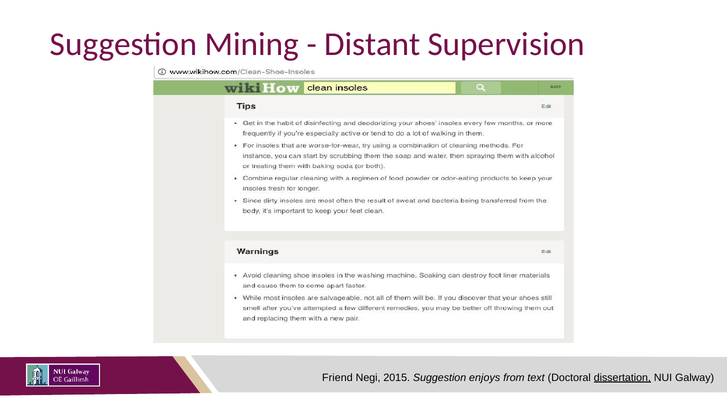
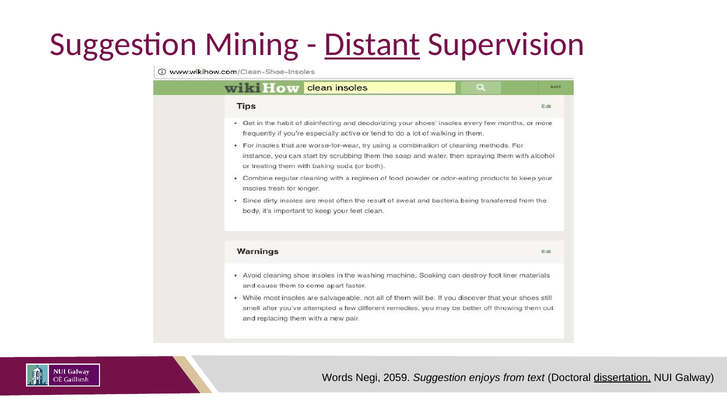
Distant underline: none -> present (372, 44)
Friend: Friend -> Words (337, 377)
2015: 2015 -> 2059 (397, 377)
